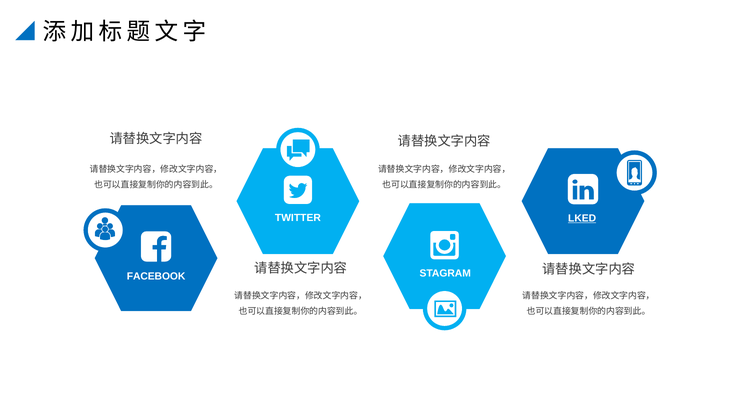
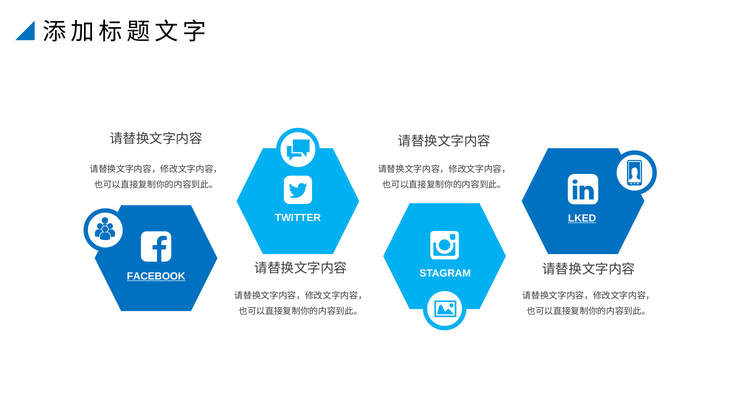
FACEBOOK underline: none -> present (156, 276)
